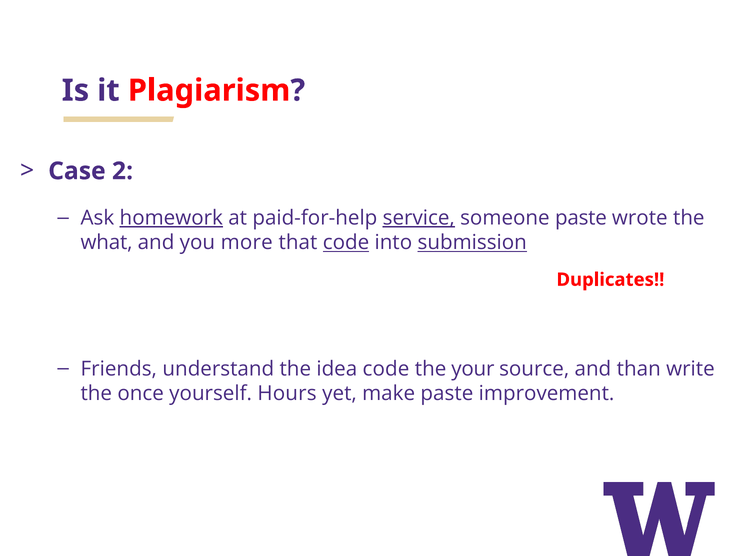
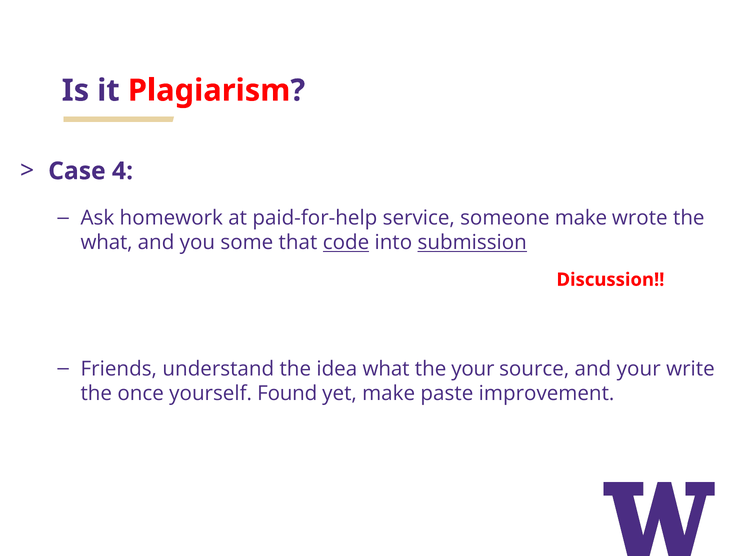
2: 2 -> 4 (123, 171)
homework underline: present -> none (171, 218)
service underline: present -> none (419, 218)
someone paste: paste -> make (581, 218)
more: more -> some (247, 243)
Duplicates: Duplicates -> Discussion (610, 280)
idea code: code -> what (386, 369)
and than: than -> your (639, 369)
Hours: Hours -> Found (287, 393)
